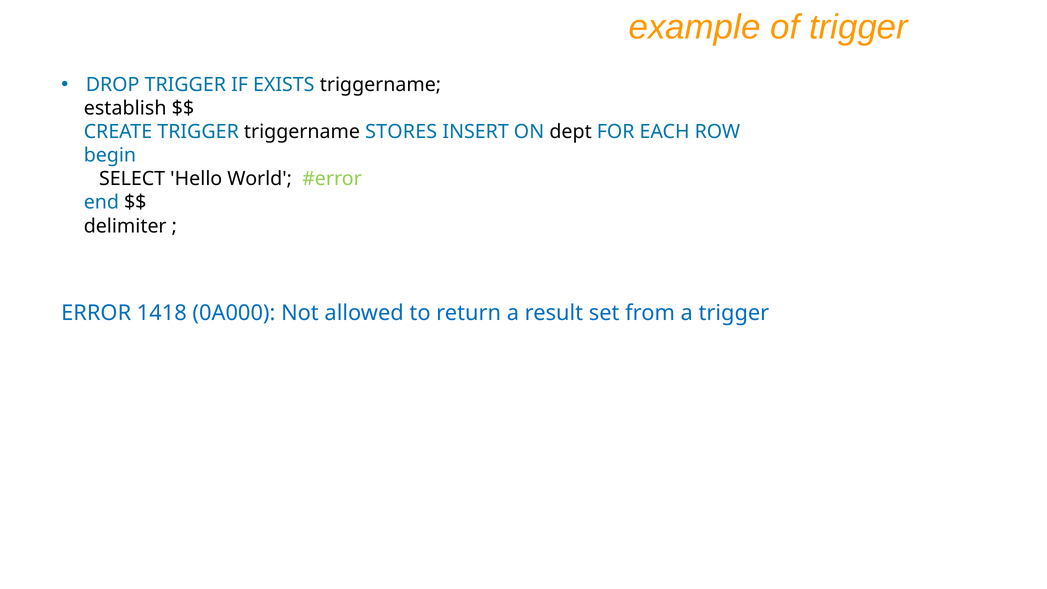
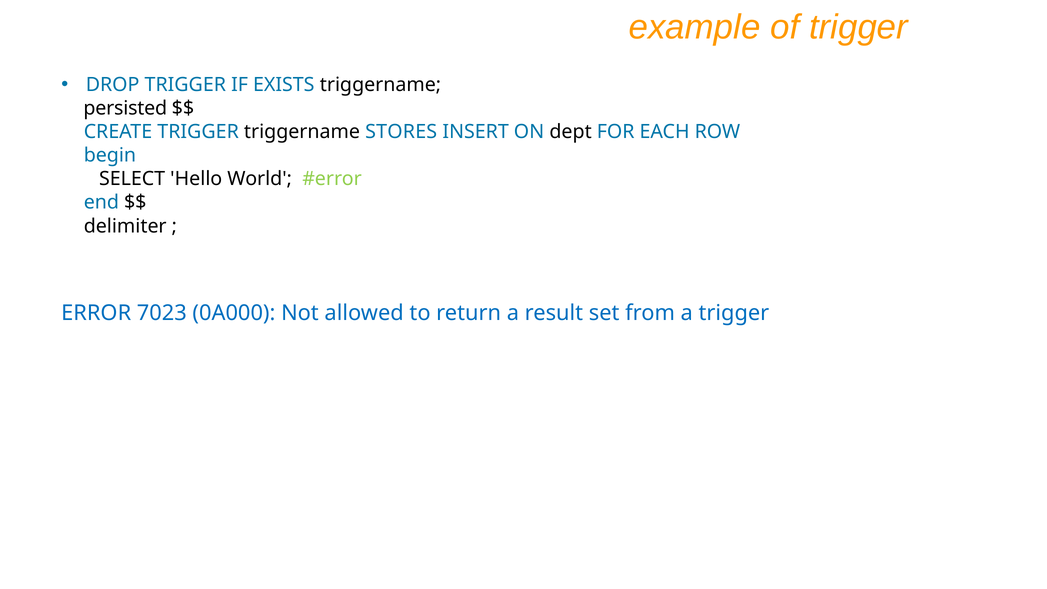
establish: establish -> persisted (125, 108)
1418: 1418 -> 7023 (162, 313)
